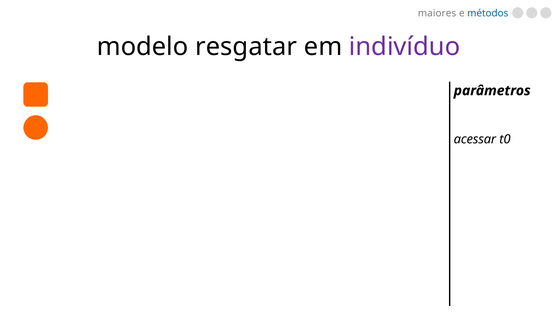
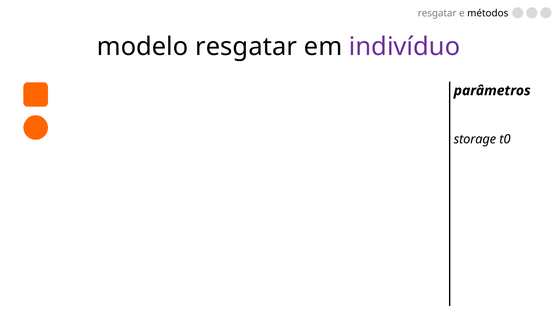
maiores: maiores -> resgatar (437, 13)
métodos colour: blue -> black (488, 13)
acessar: acessar -> storage (475, 139)
